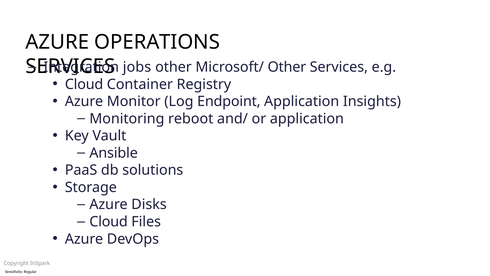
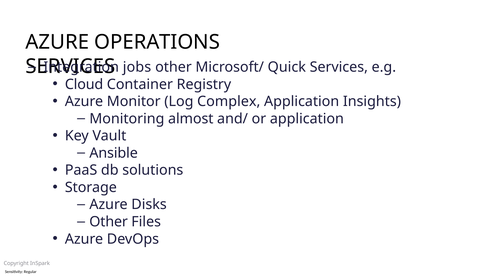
Microsoft/ Other: Other -> Quick (287, 67)
Endpoint: Endpoint -> Complex (229, 101)
reboot: reboot -> almost (191, 119)
Cloud: Cloud -> Other (109, 221)
